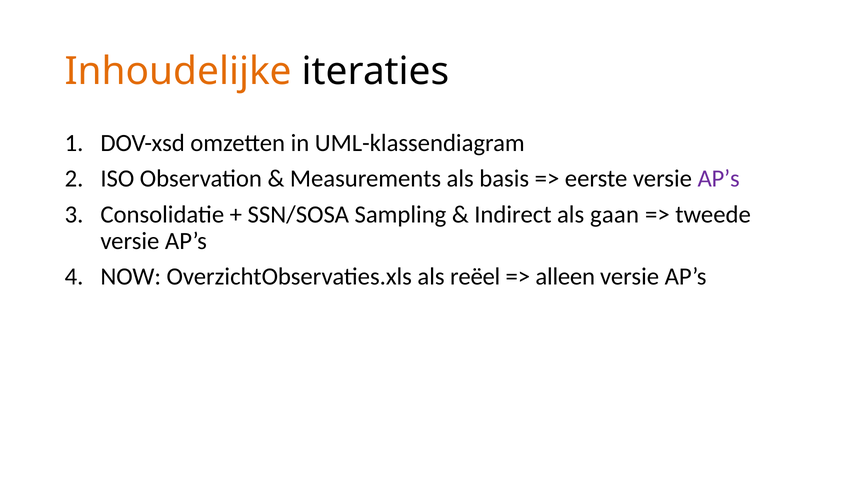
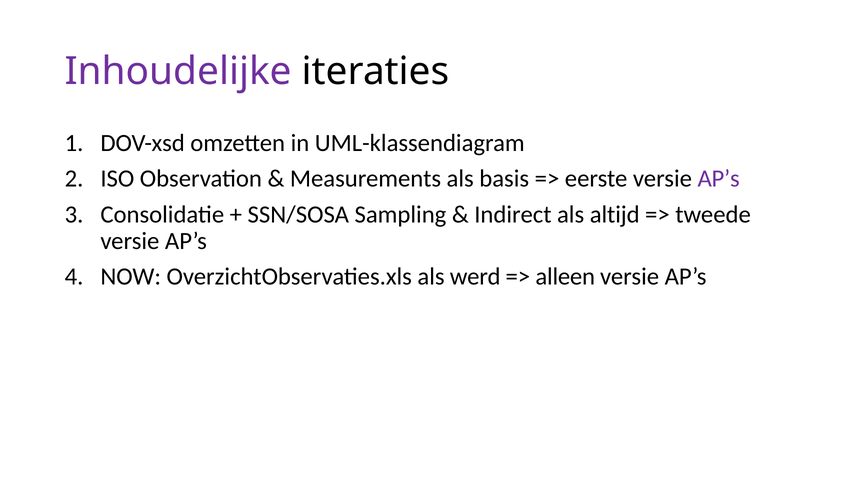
Inhoudelijke colour: orange -> purple (178, 71)
gaan: gaan -> altijd (615, 214)
reëel: reëel -> werd (475, 277)
